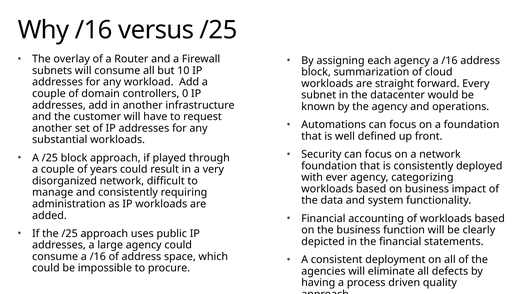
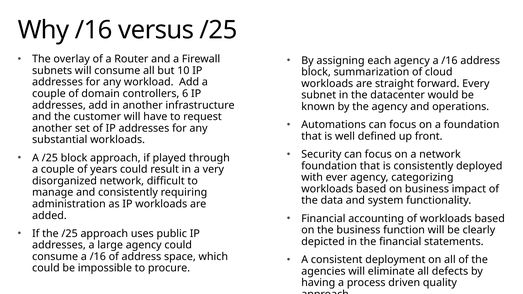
0: 0 -> 6 (185, 94)
